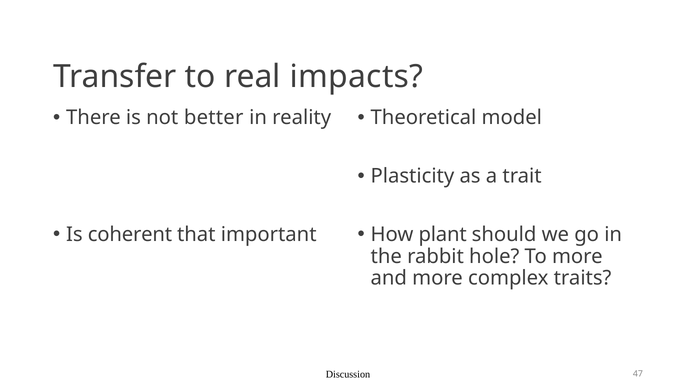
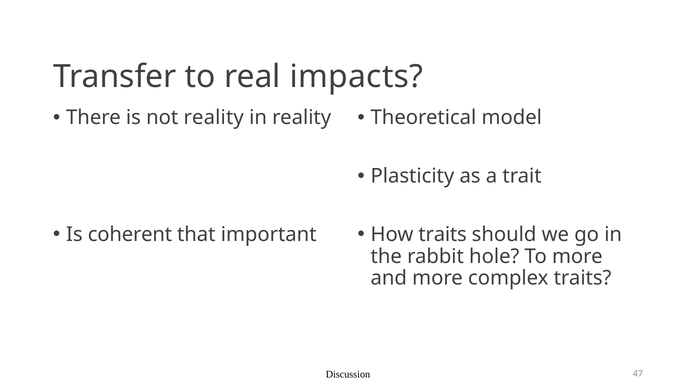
not better: better -> reality (214, 118)
How plant: plant -> traits (443, 234)
